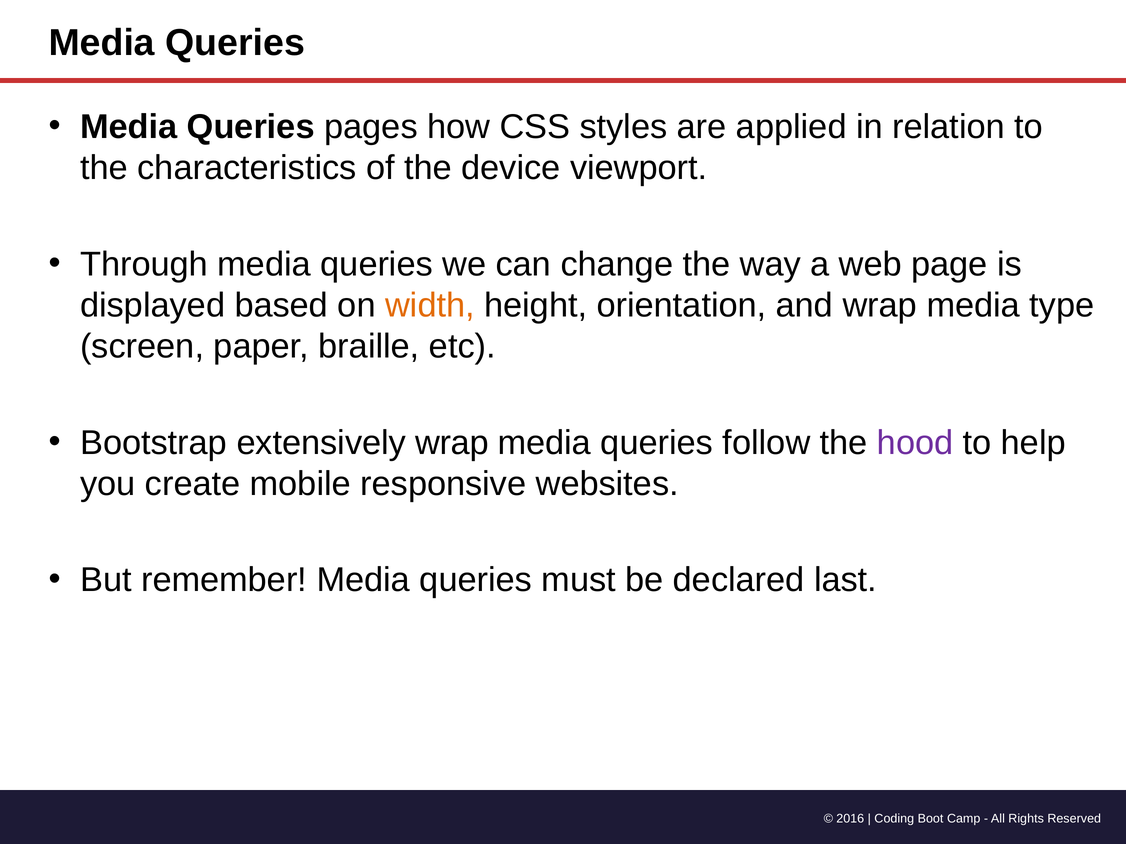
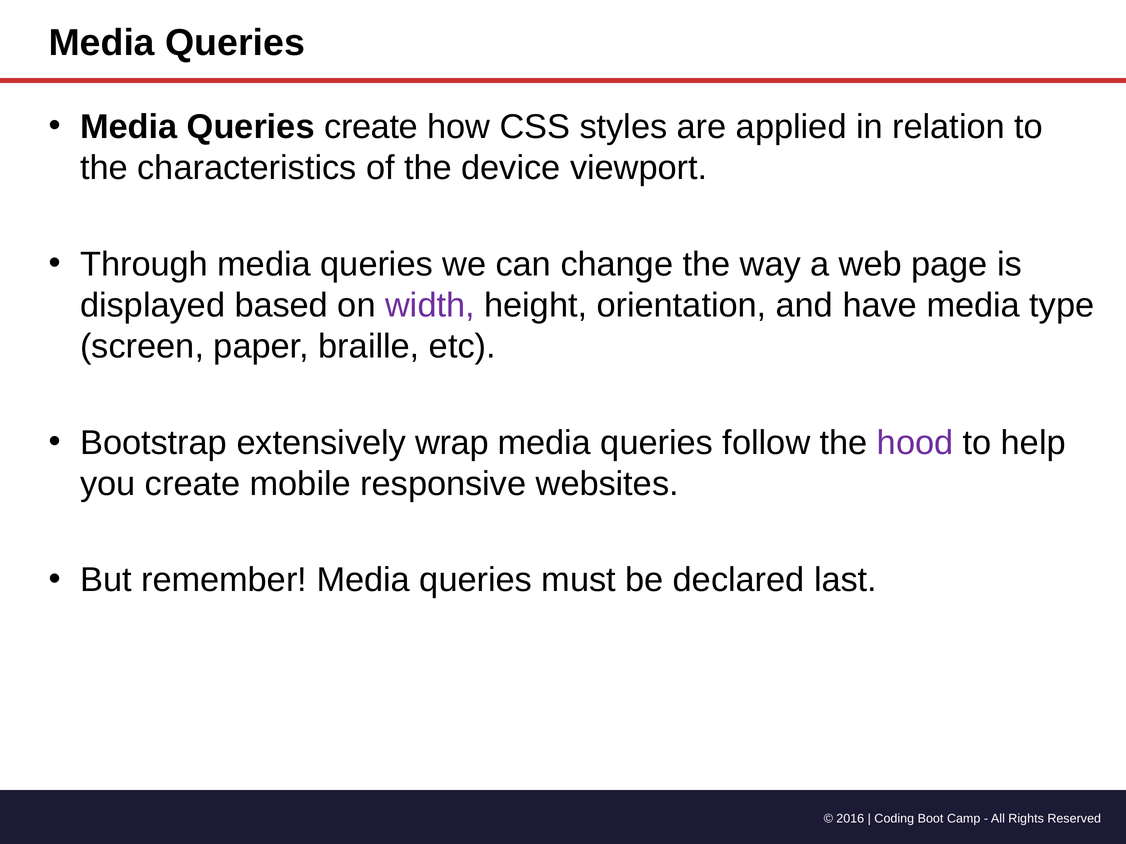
Queries pages: pages -> create (371, 127)
width colour: orange -> purple (430, 306)
and wrap: wrap -> have (880, 306)
